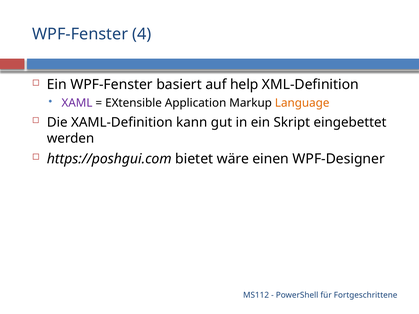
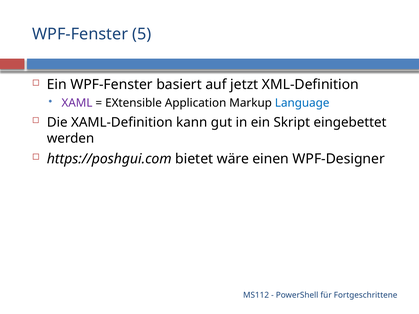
4: 4 -> 5 (142, 34)
help: help -> jetzt (244, 85)
Language colour: orange -> blue (302, 103)
